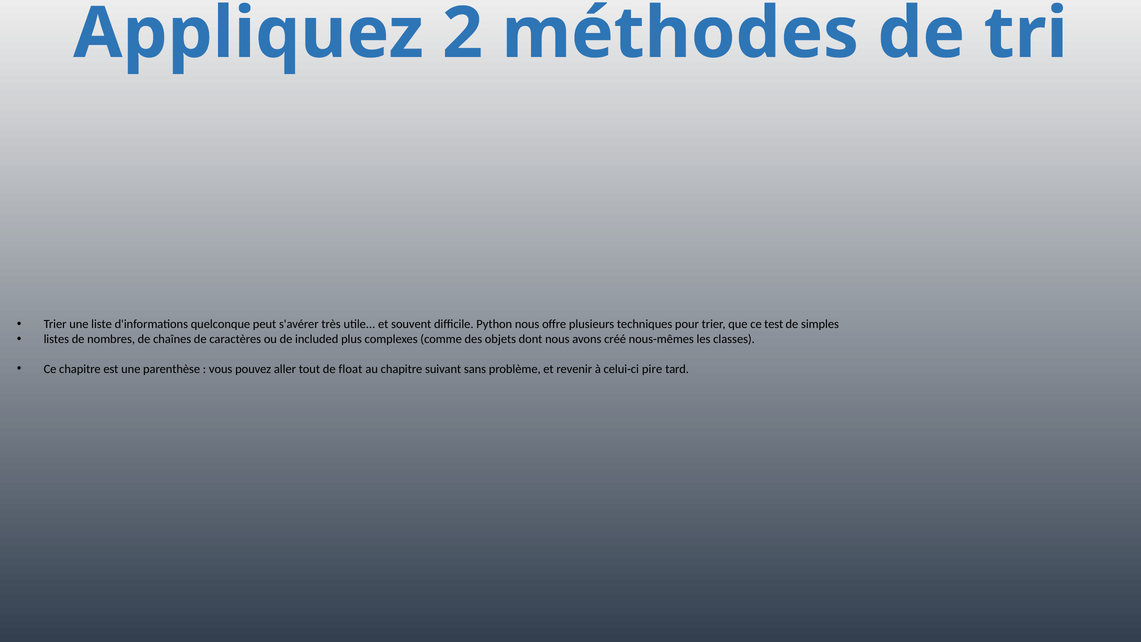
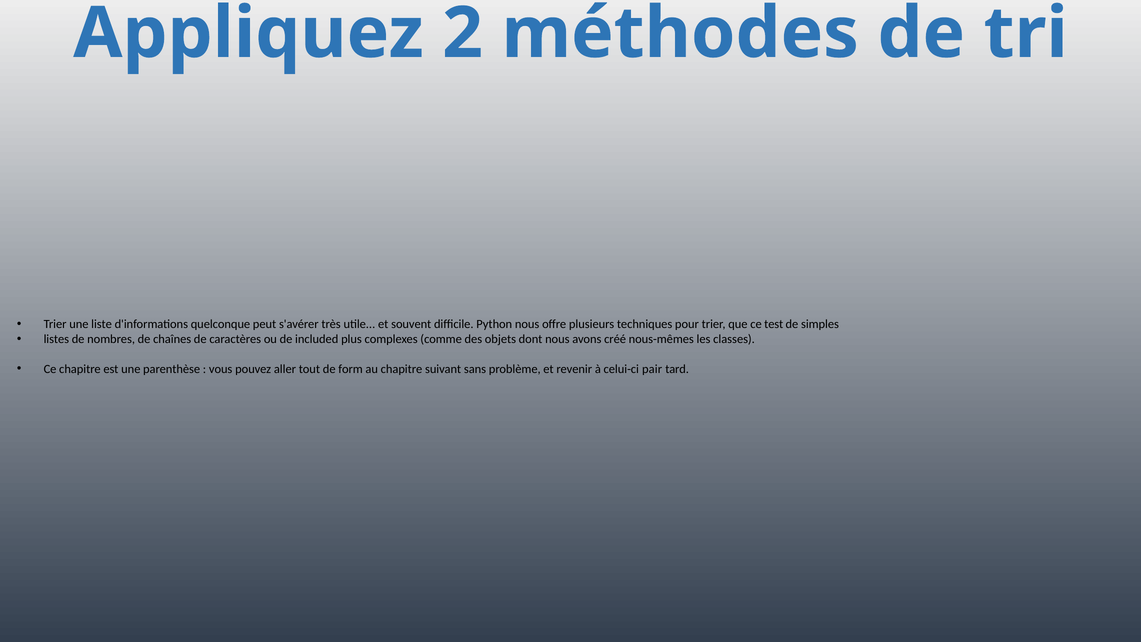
float: float -> form (351, 369)
pire: pire -> pair (652, 369)
